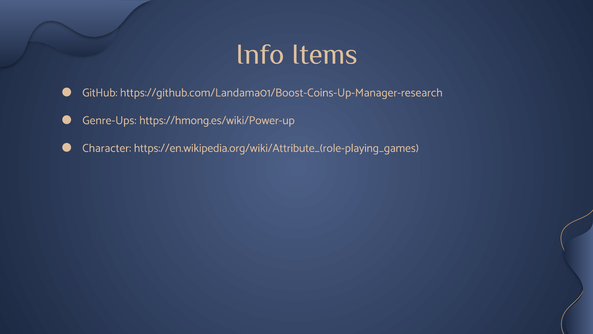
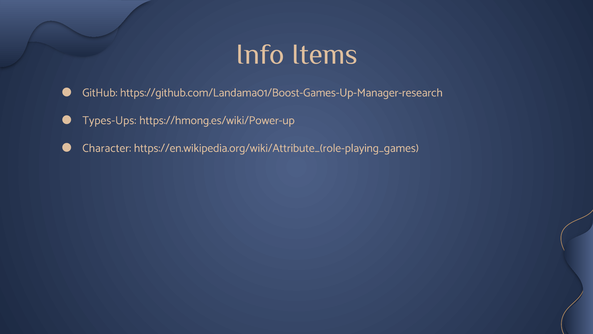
https://github.com/Landama01/Boost-Coins-Up-Manager-research: https://github.com/Landama01/Boost-Coins-Up-Manager-research -> https://github.com/Landama01/Boost-Games-Up-Manager-research (281, 92)
Genre-Ups: Genre-Ups -> Types-Ups (109, 120)
